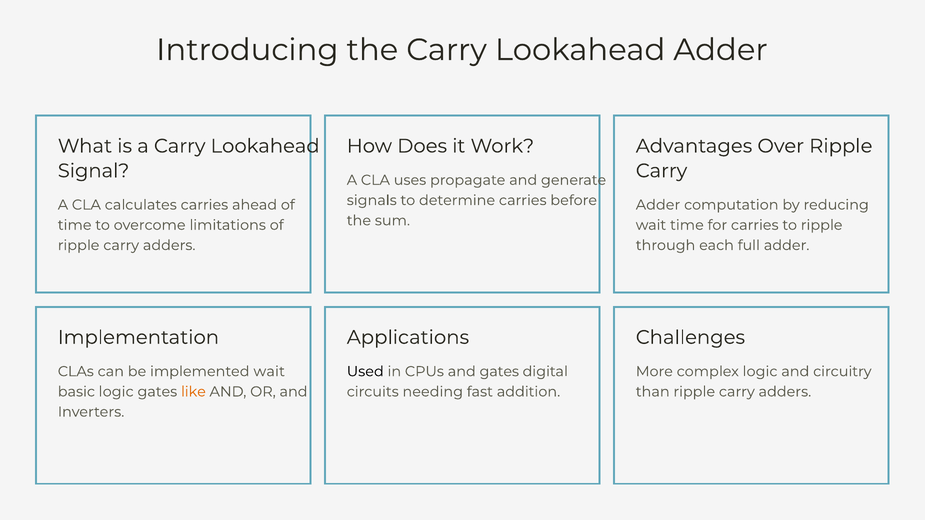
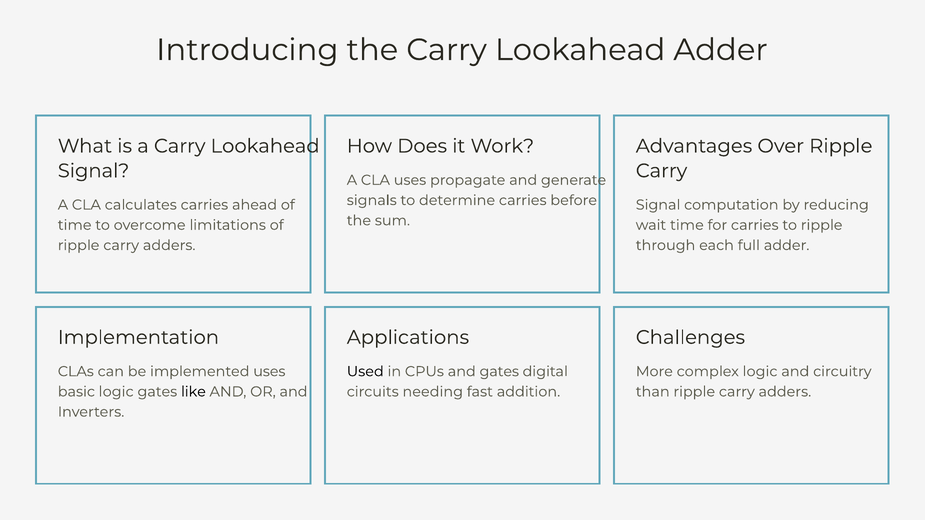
Adder: Adder -> Signal (658, 205)
implemented wait: wait -> uses (269, 372)
like colour: orange -> black (193, 392)
